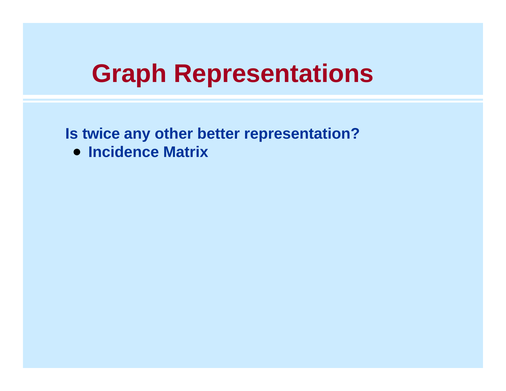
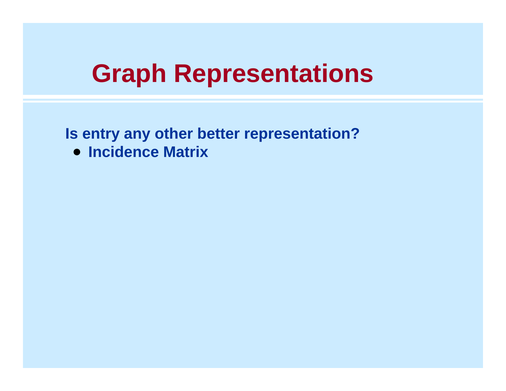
twice: twice -> entry (101, 134)
